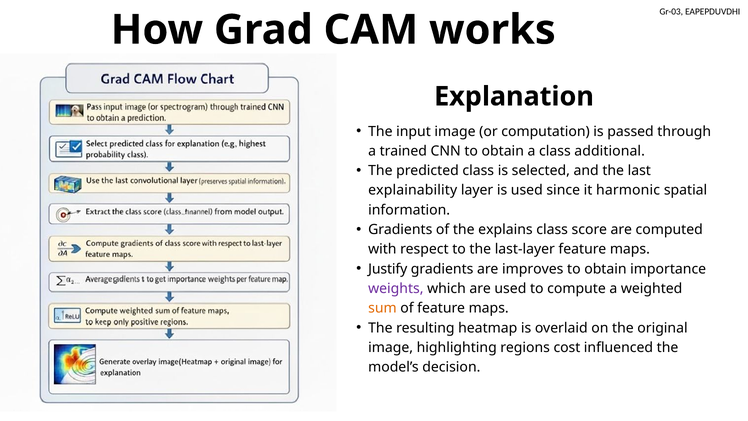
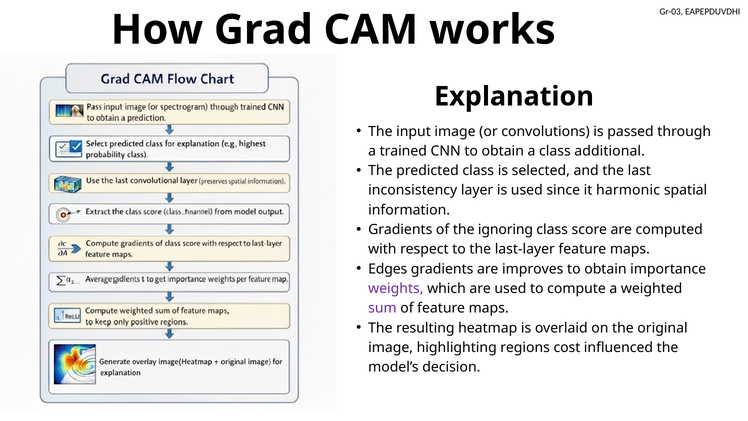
computation: computation -> convolutions (546, 131)
explainability: explainability -> inconsistency (413, 190)
explains: explains -> ignoring (506, 230)
Justify: Justify -> Edges (388, 269)
sum colour: orange -> purple (382, 308)
